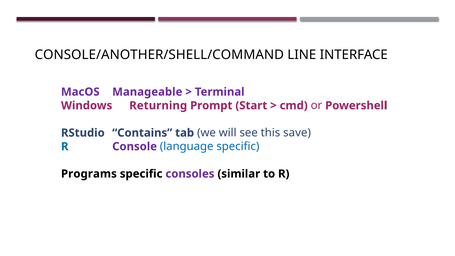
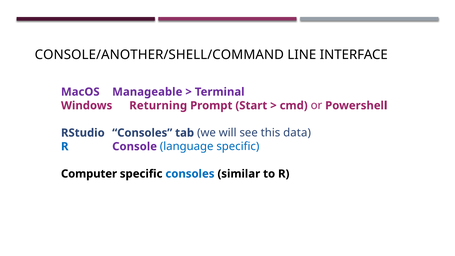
RStudio Contains: Contains -> Consoles (142, 133)
save: save -> data (297, 133)
Programs: Programs -> Computer (89, 174)
consoles colour: purple -> blue (190, 174)
